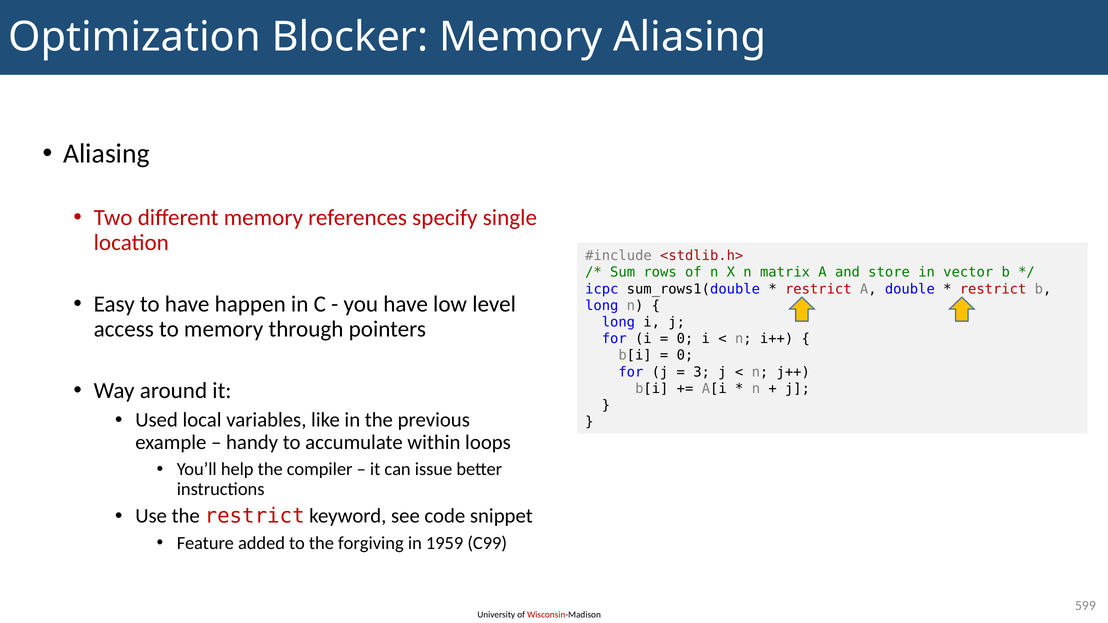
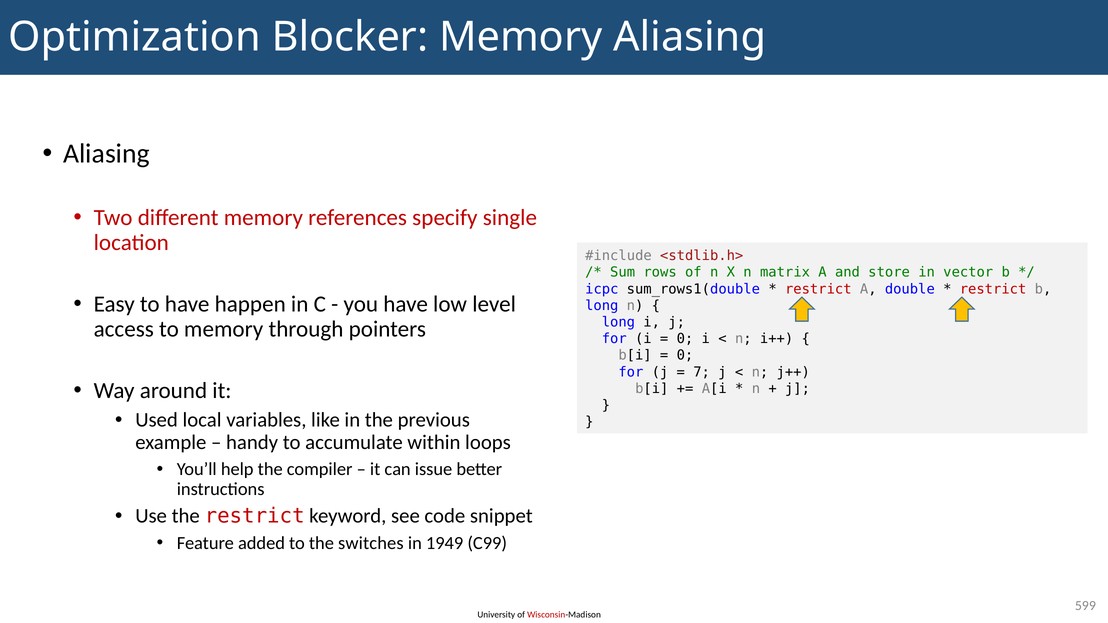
3: 3 -> 7 (702, 372)
forgiving: forgiving -> switches (371, 543)
1959: 1959 -> 1949 (445, 543)
